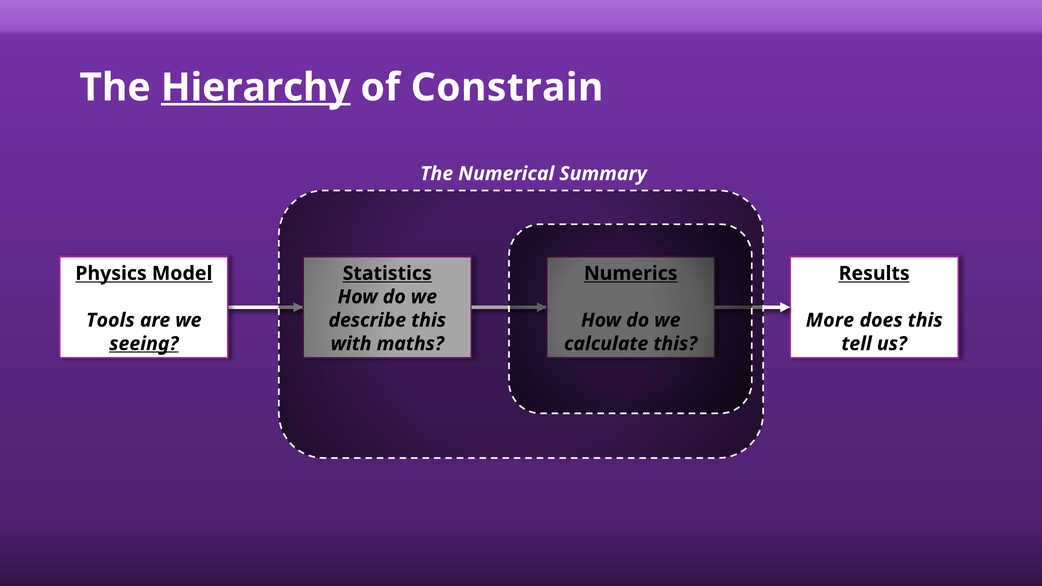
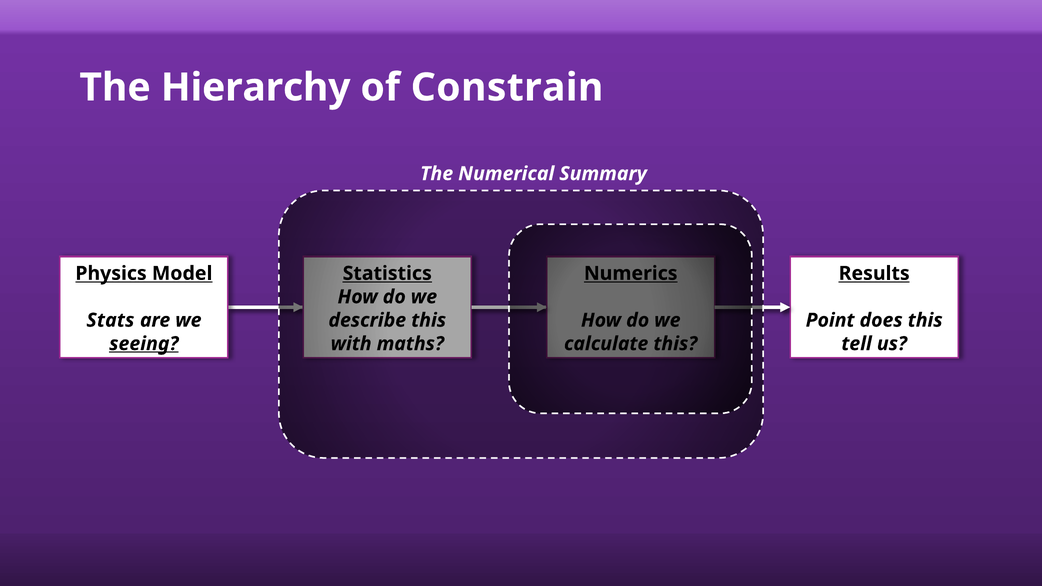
Hierarchy underline: present -> none (256, 88)
Tools: Tools -> Stats (110, 320)
More: More -> Point (830, 320)
